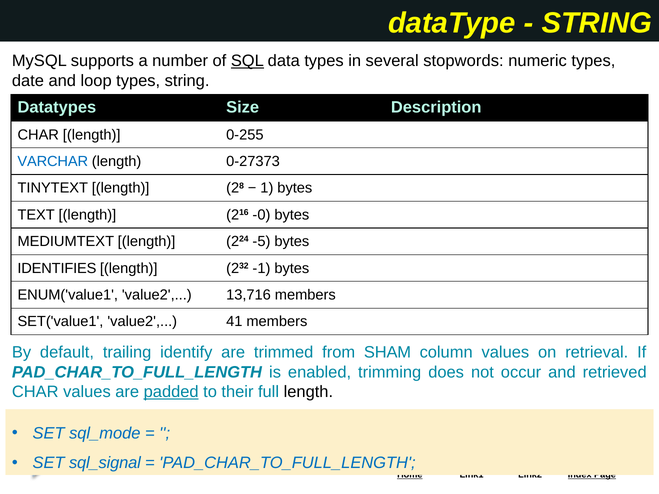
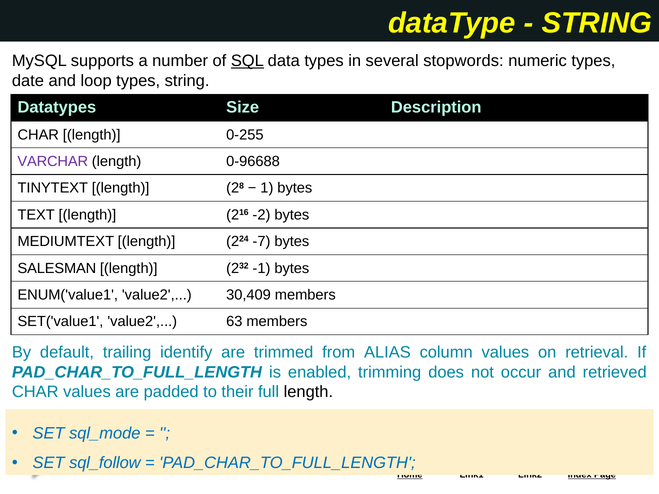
VARCHAR colour: blue -> purple (53, 161)
0-27373: 0-27373 -> 0-96688 (253, 161)
-0: -0 -> -2 (261, 215)
-5: -5 -> -7 (261, 242)
IDENTIFIES: IDENTIFIES -> SALESMAN (57, 268)
13,716: 13,716 -> 30,409 (249, 295)
41: 41 -> 63 (234, 322)
SHAM: SHAM -> ALIAS (387, 353)
padded underline: present -> none (171, 392)
sql_signal: sql_signal -> sql_follow (105, 463)
